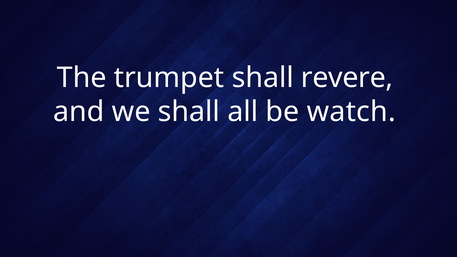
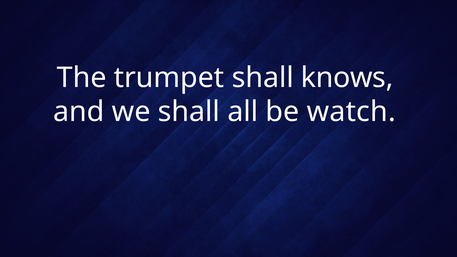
revere: revere -> knows (347, 78)
